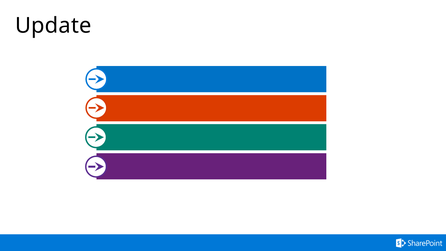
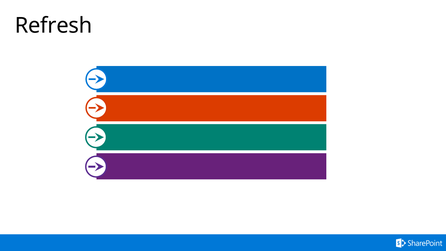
Update: Update -> Refresh (54, 26)
